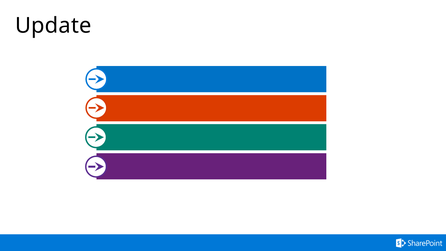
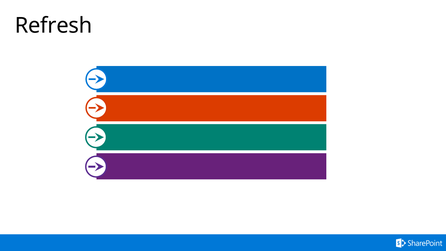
Update: Update -> Refresh (54, 26)
